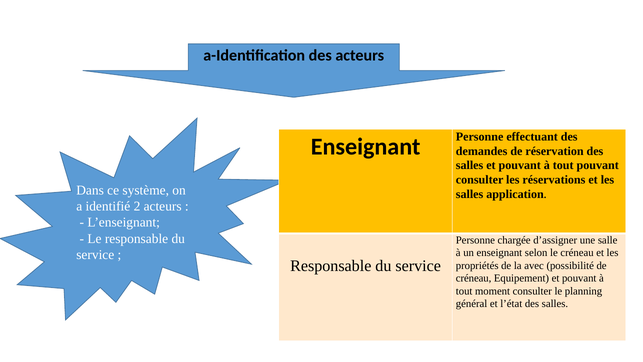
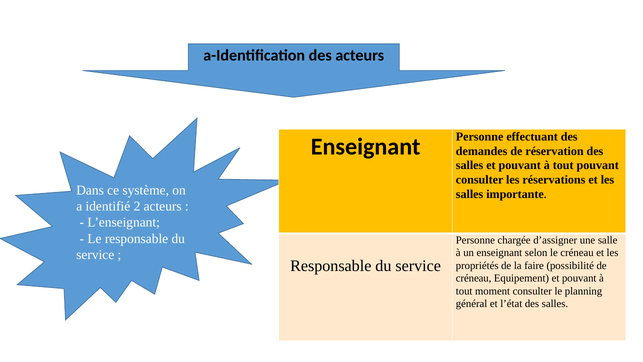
application: application -> importante (515, 194)
avec: avec -> faire (534, 265)
